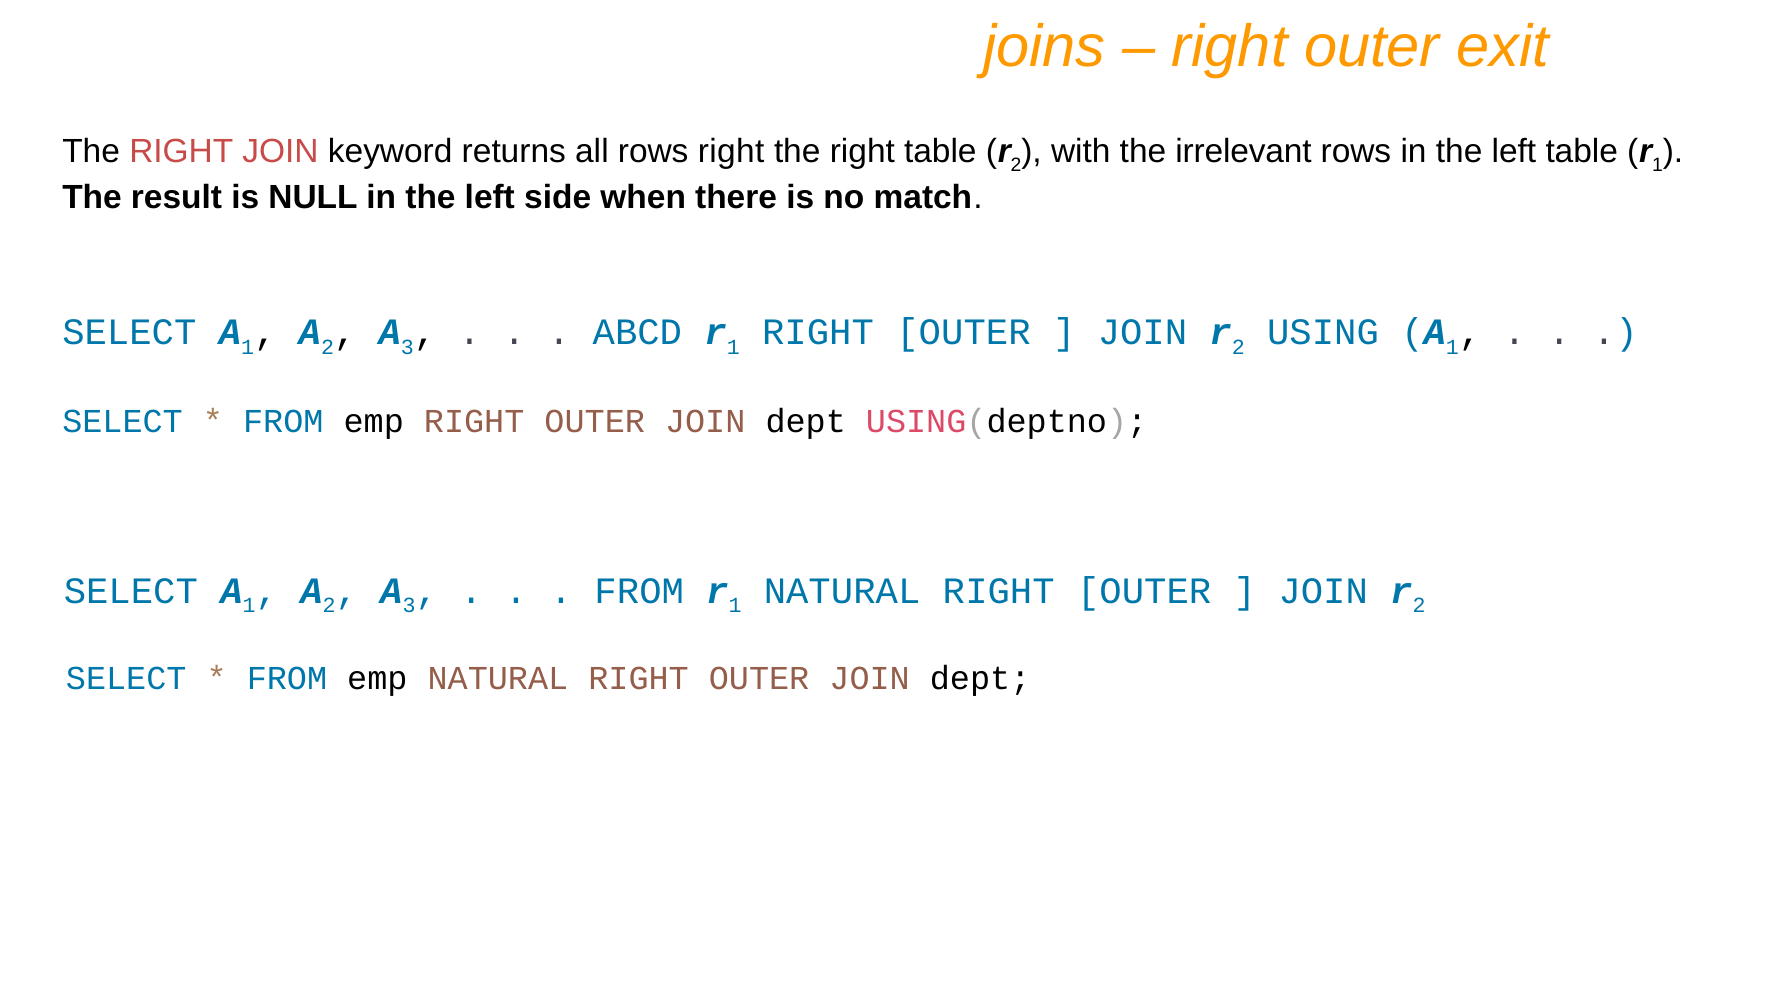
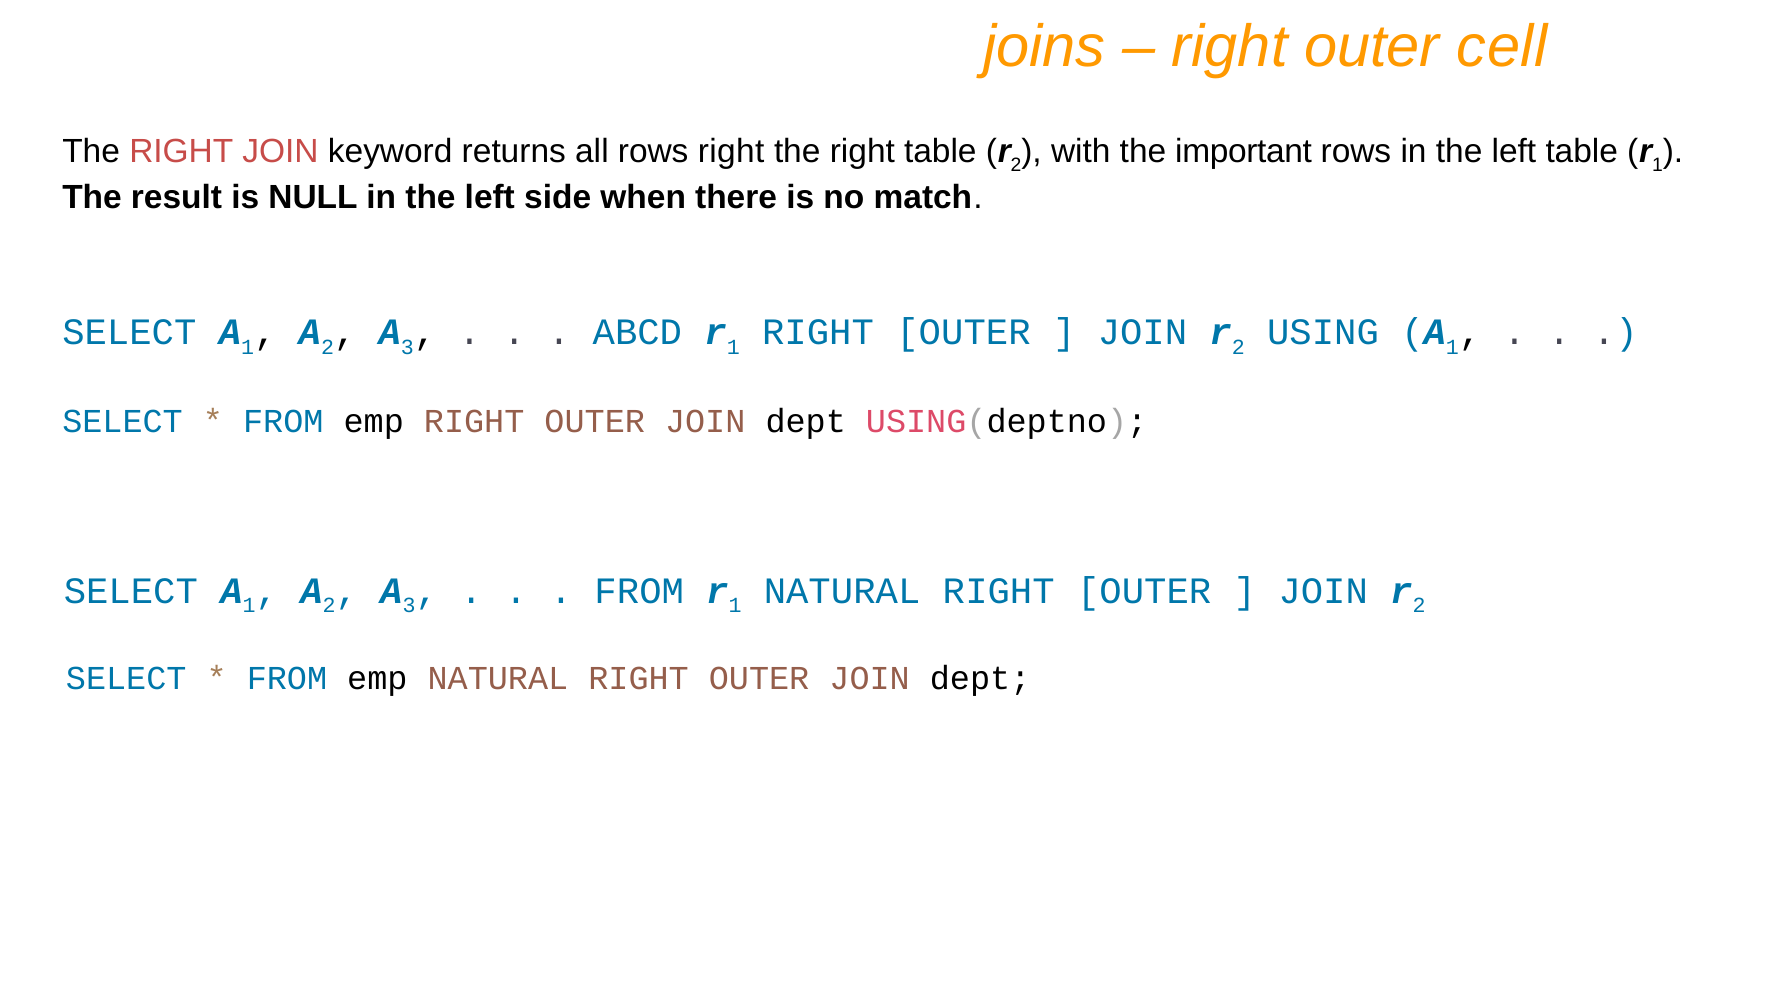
exit: exit -> cell (1502, 46)
irrelevant: irrelevant -> important (1244, 152)
